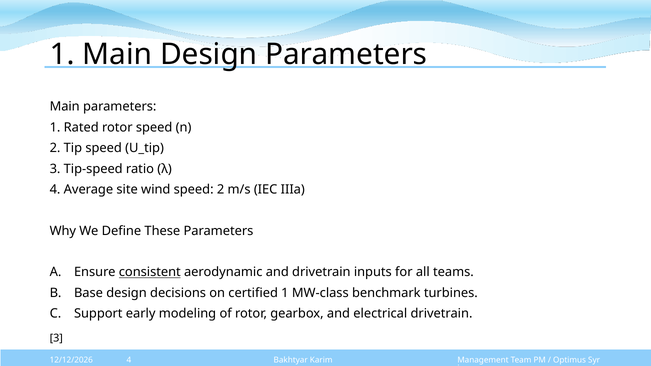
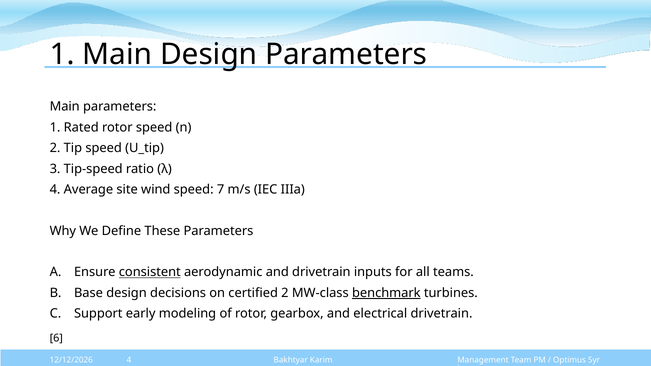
speed 2: 2 -> 7 (221, 190)
certified 1: 1 -> 2 (285, 293)
benchmark underline: none -> present (386, 293)
3: 3 -> 6 (56, 339)
